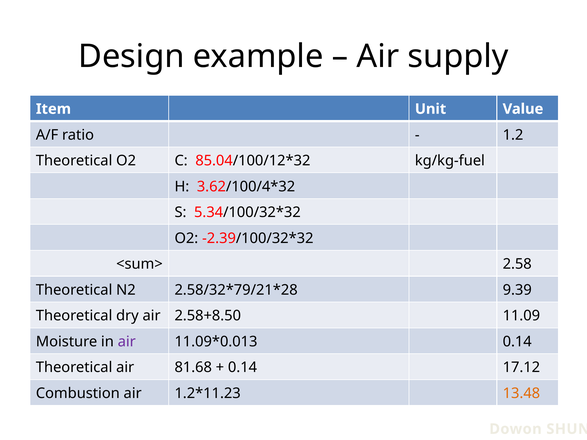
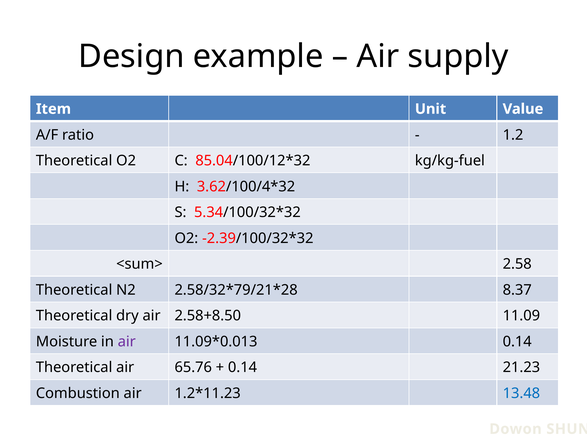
9.39: 9.39 -> 8.37 (517, 290)
81.68: 81.68 -> 65.76 (193, 368)
17.12: 17.12 -> 21.23 (521, 368)
13.48 colour: orange -> blue (521, 394)
